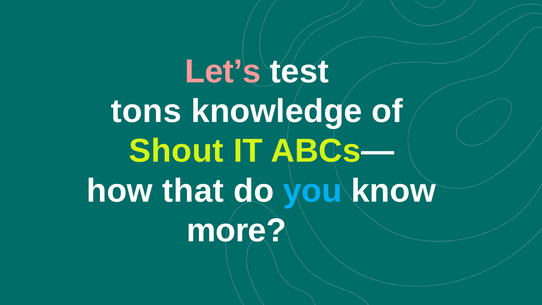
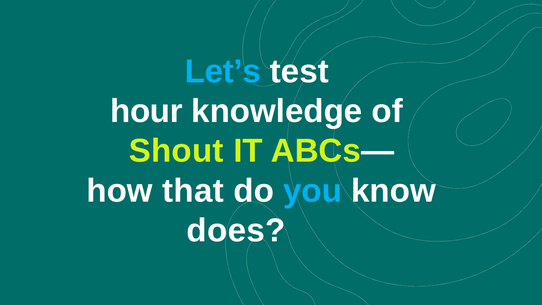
Let’s colour: pink -> light blue (223, 72)
tons: tons -> hour (146, 111)
more: more -> does (236, 230)
